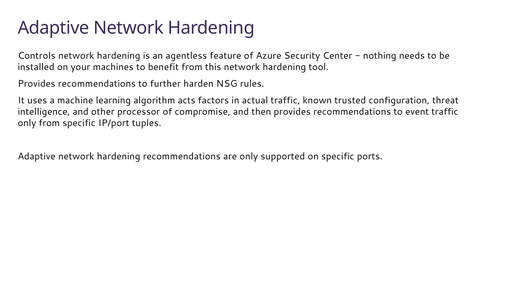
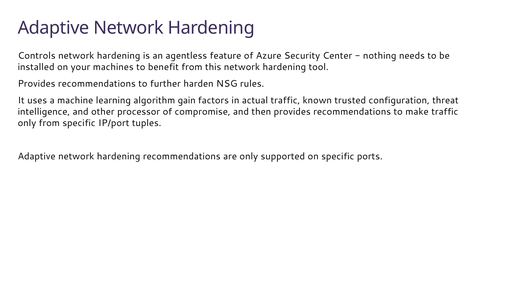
acts: acts -> gain (187, 100)
event: event -> make (417, 112)
